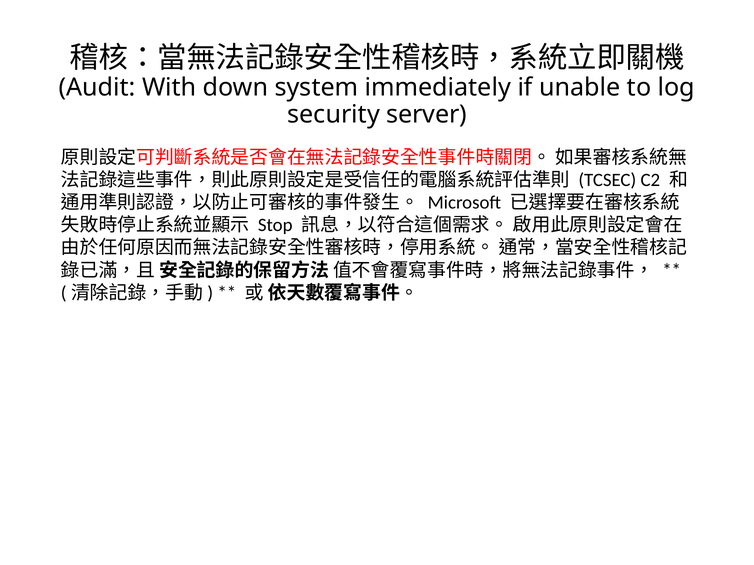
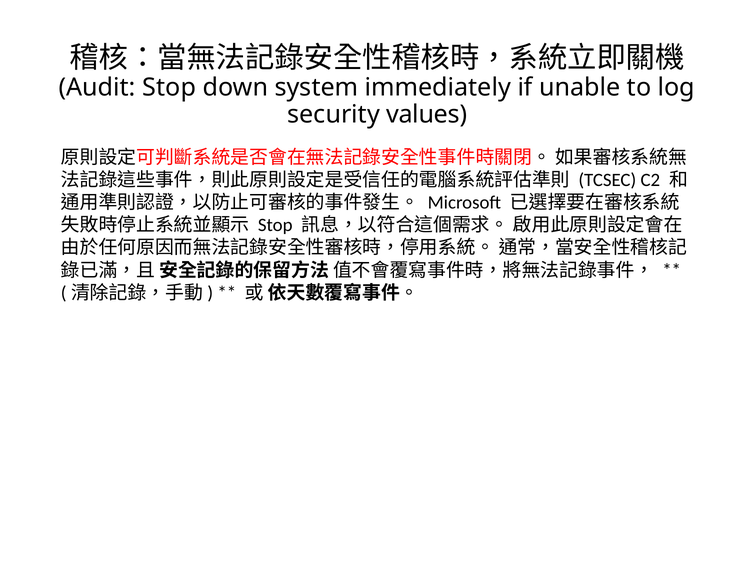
Audit With: With -> Stop (169, 87)
server: server -> values (427, 115)
